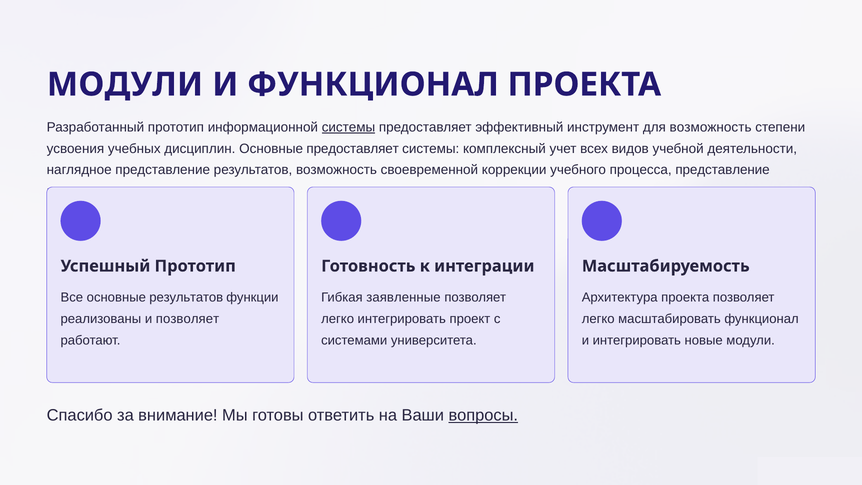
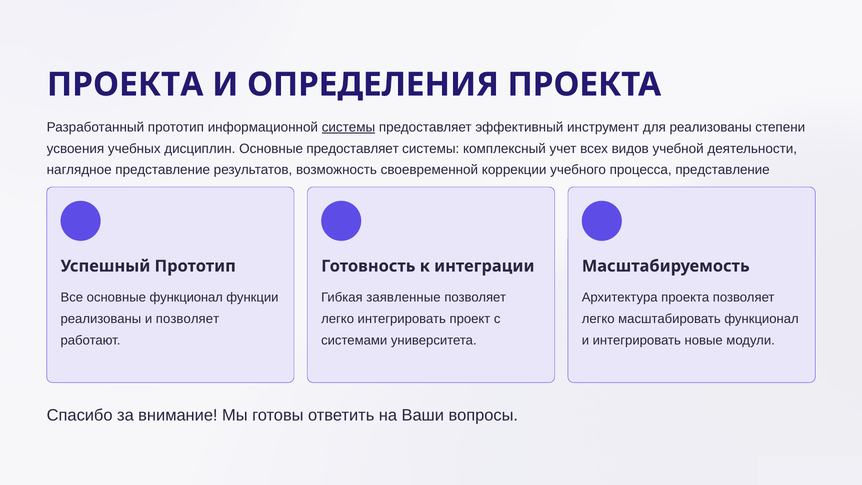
МОДУЛИ: МОДУЛИ -> ПРОЕКТА (125, 85)
И ФУНКЦИОНАЛ: ФУНКЦИОНАЛ -> ОПРЕДЕЛЕНИЯ (373, 85)
для возможность: возможность -> реализованы (711, 127)
основные результатов: результатов -> функционал (186, 297)
вопросы underline: present -> none (483, 415)
